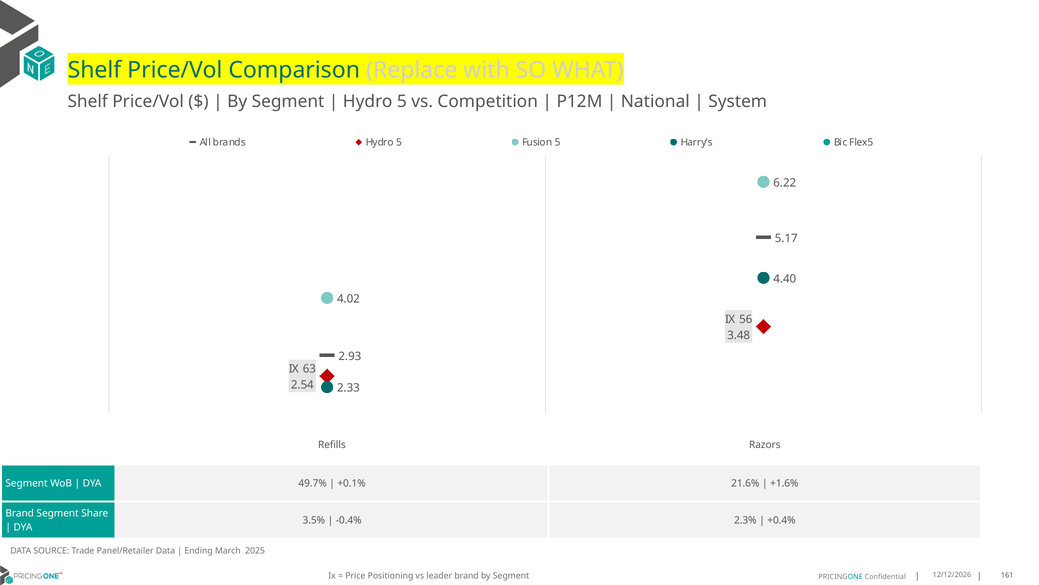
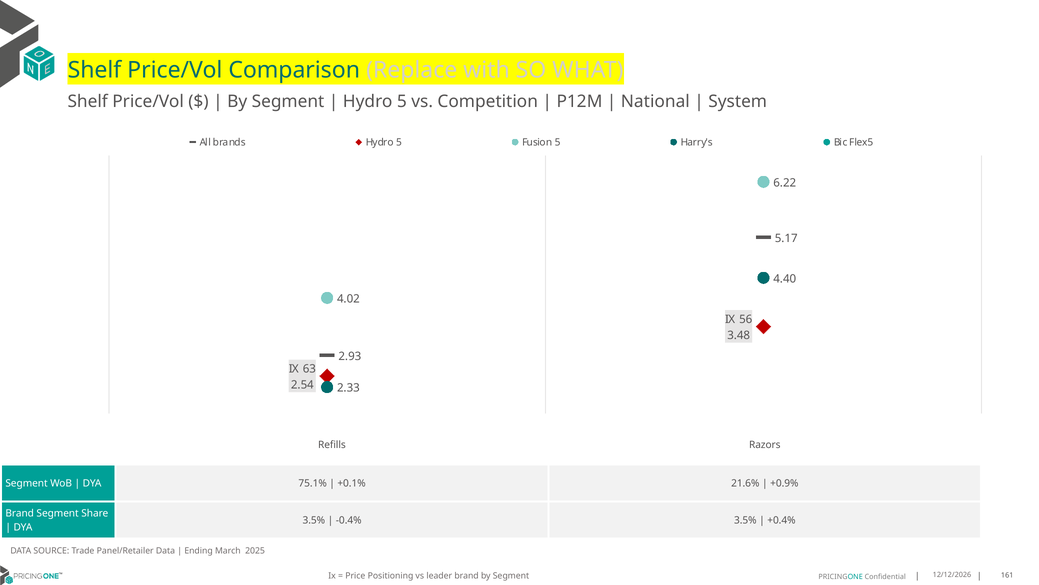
49.7%: 49.7% -> 75.1% (313, 483)
+1.6%: +1.6% -> +0.9% (784, 483)
-0.4% 2.3%: 2.3% -> 3.5% (745, 520)
